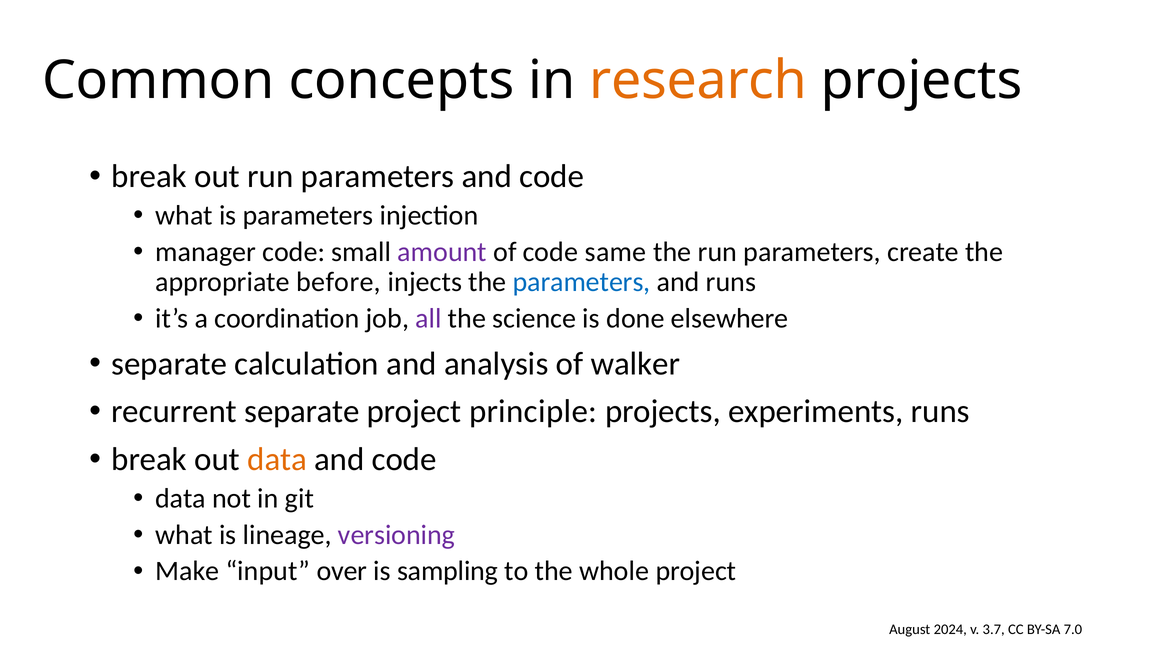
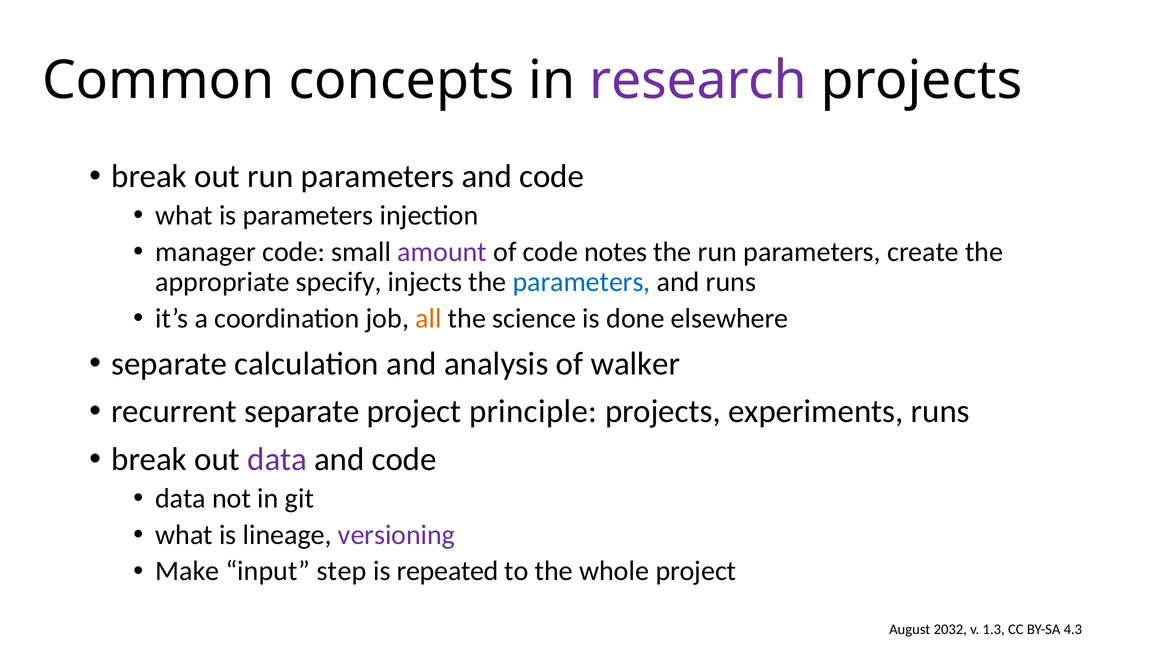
research colour: orange -> purple (698, 81)
same: same -> notes (616, 252)
before: before -> specify (339, 282)
all colour: purple -> orange (428, 319)
data colour: orange -> purple (277, 459)
over: over -> step (342, 571)
sampling: sampling -> repeated (448, 571)
2024: 2024 -> 2032 (950, 629)
3.7: 3.7 -> 1.3 (994, 629)
7.0: 7.0 -> 4.3 (1073, 629)
